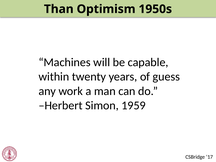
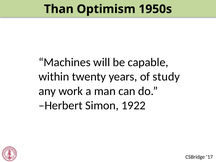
guess: guess -> study (166, 77)
1959: 1959 -> 1922 (134, 105)
